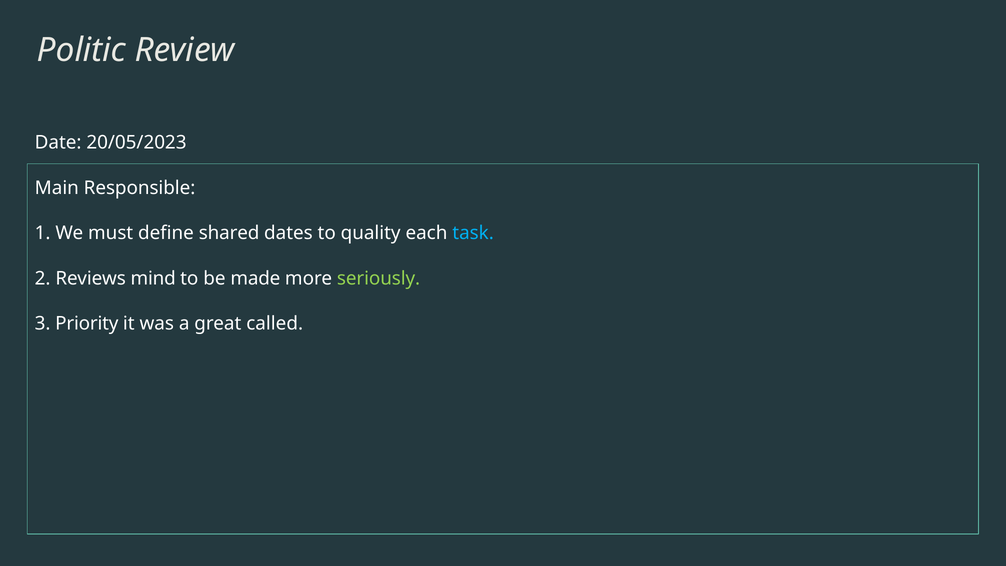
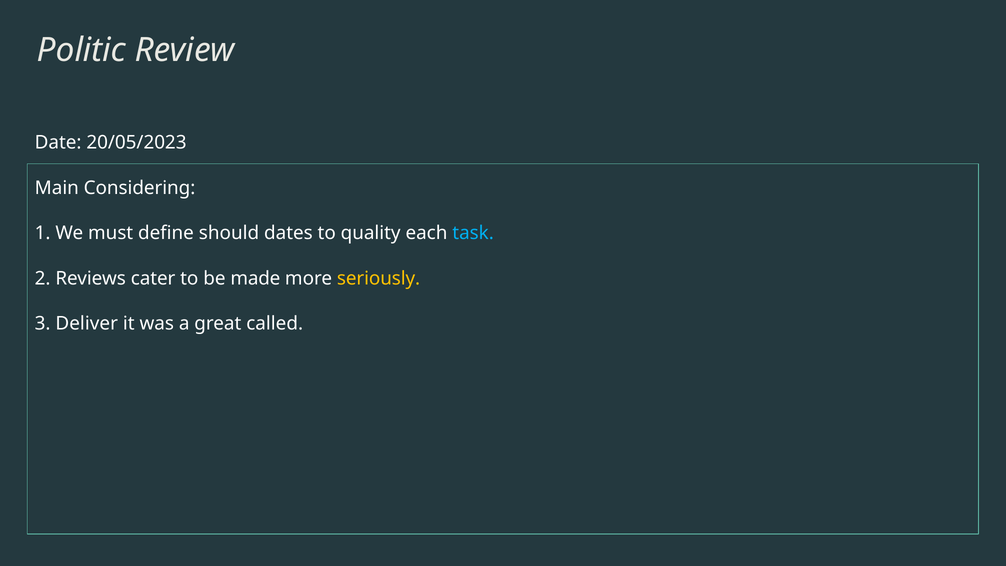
Responsible: Responsible -> Considering (140, 188)
shared: shared -> should (229, 233)
mind: mind -> cater (153, 278)
seriously colour: light green -> yellow (379, 278)
Priority: Priority -> Deliver (87, 324)
